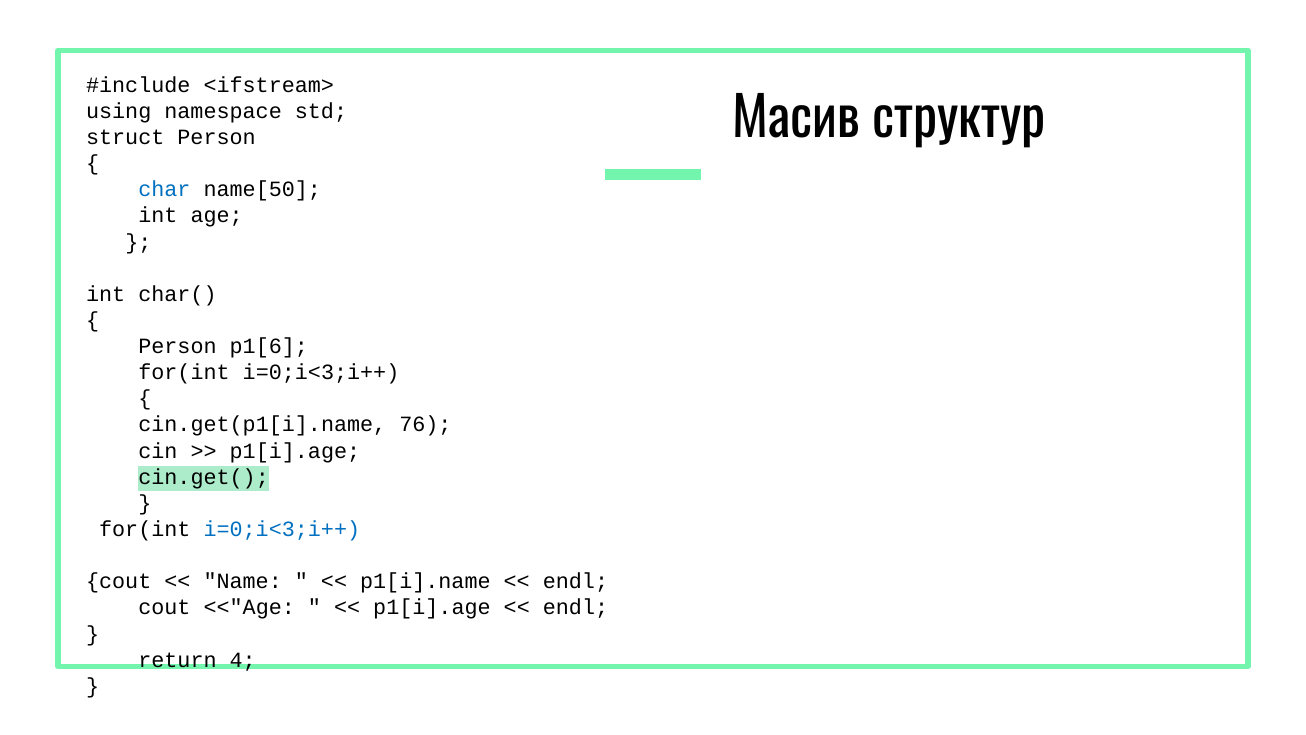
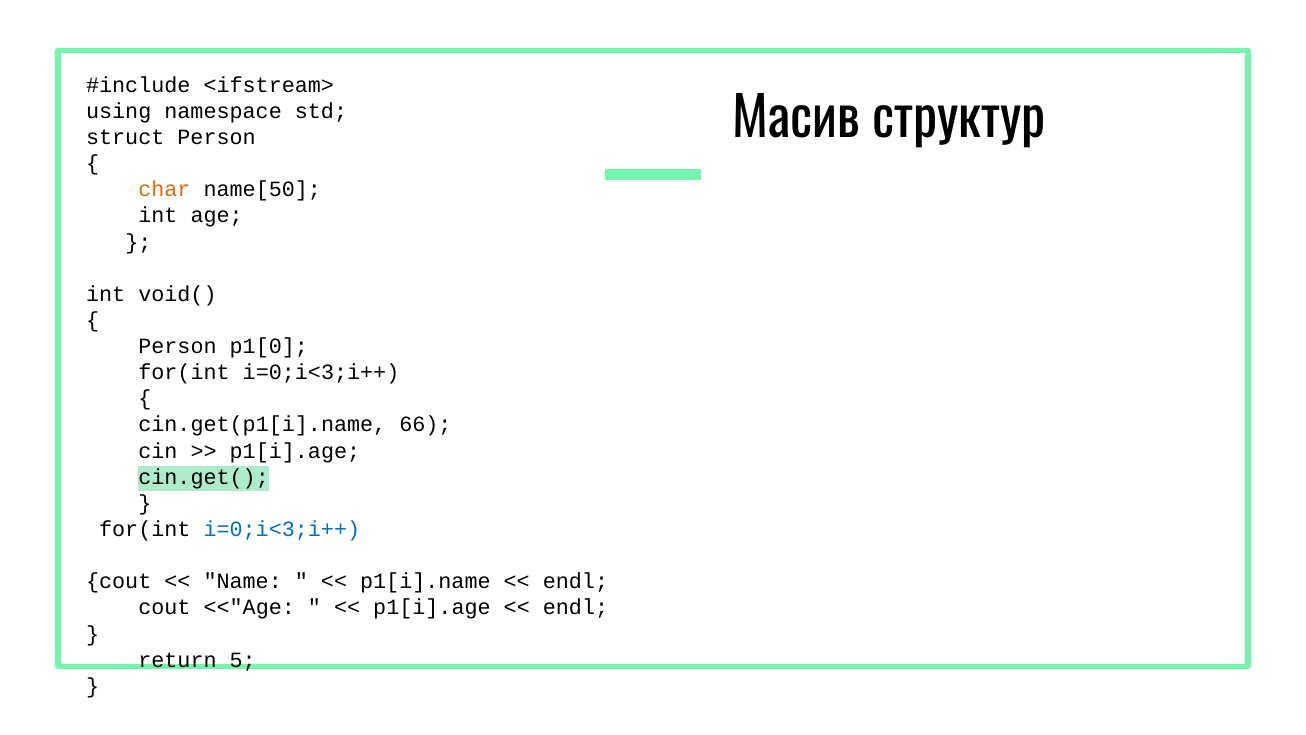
char colour: blue -> orange (164, 189)
сhar(: сhar( -> void( (177, 294)
p1[6: p1[6 -> p1[0 (269, 346)
76: 76 -> 66 (425, 425)
4: 4 -> 5 (243, 660)
